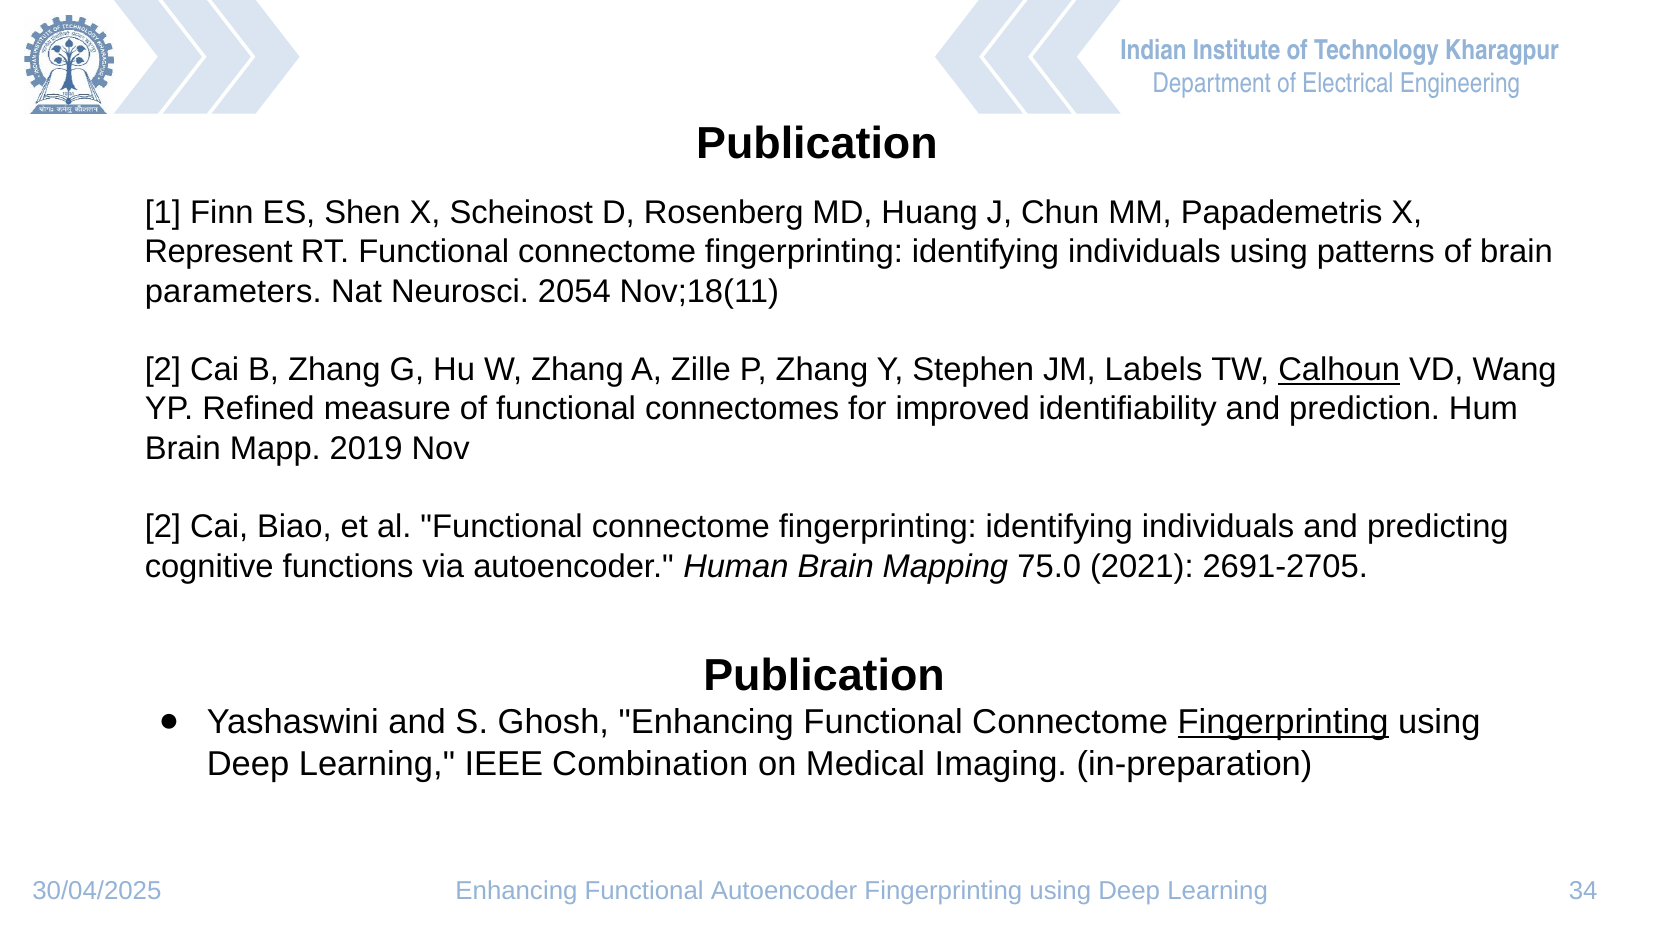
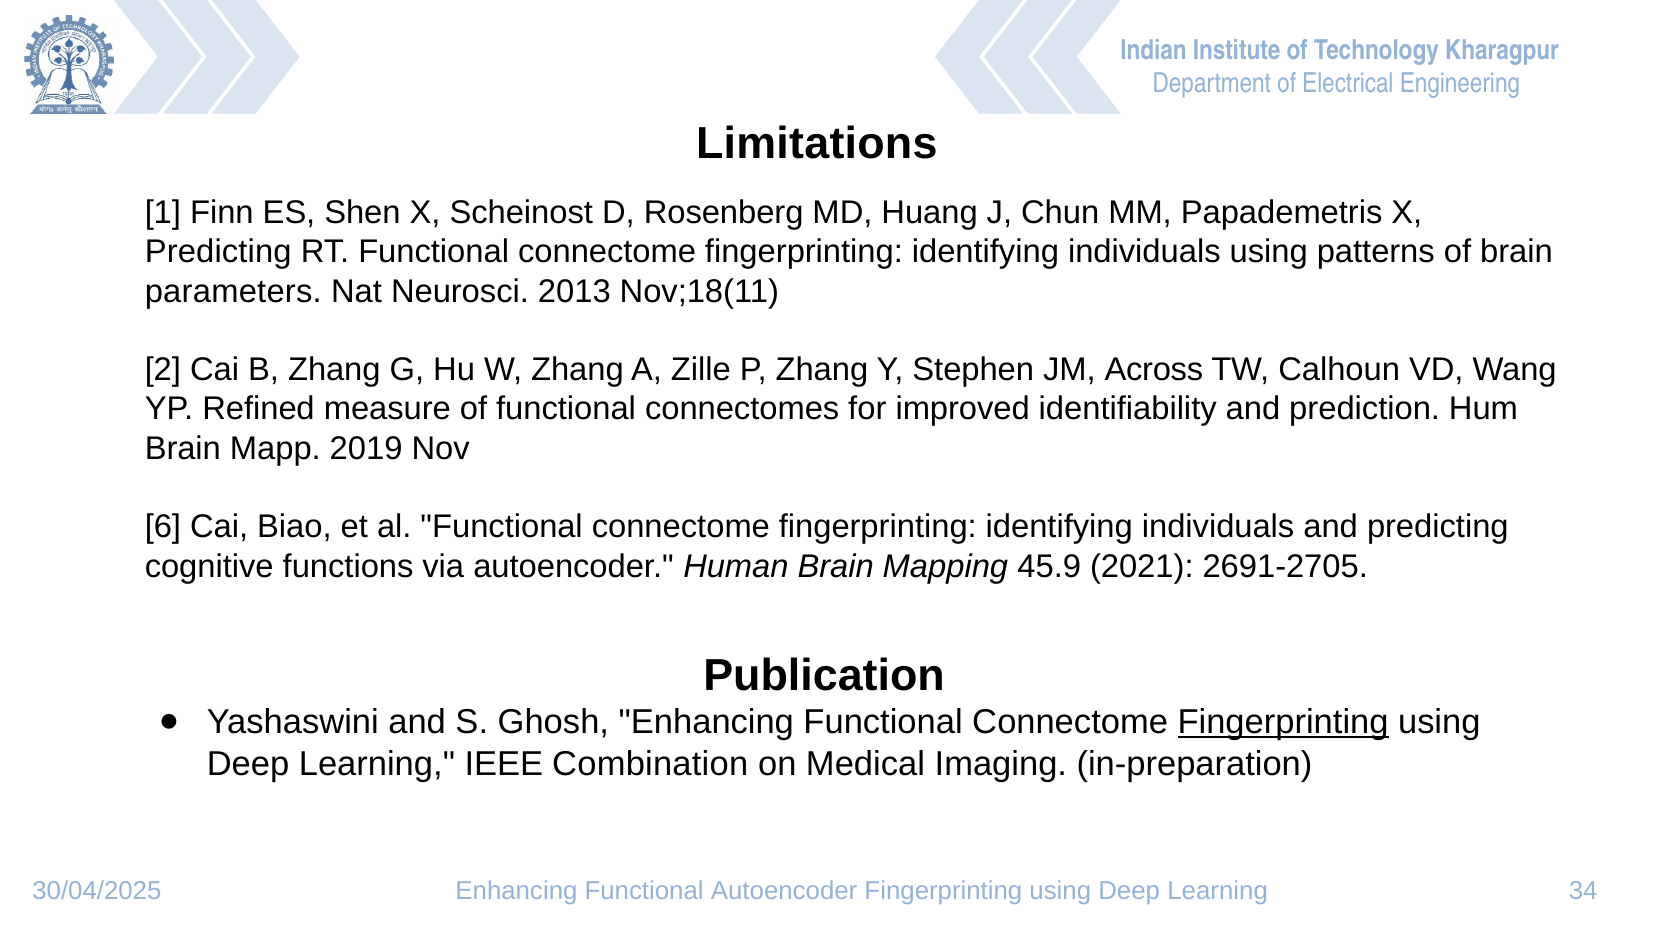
Publication: Publication -> Limitations (817, 143)
Represent: Represent -> Predicting (218, 252)
2054: 2054 -> 2013 (574, 291)
Labels: Labels -> Across (1154, 370)
Calhoun underline: present -> none (1339, 370)
2: 2 -> 6 (163, 527)
75.0: 75.0 -> 45.9 (1049, 566)
